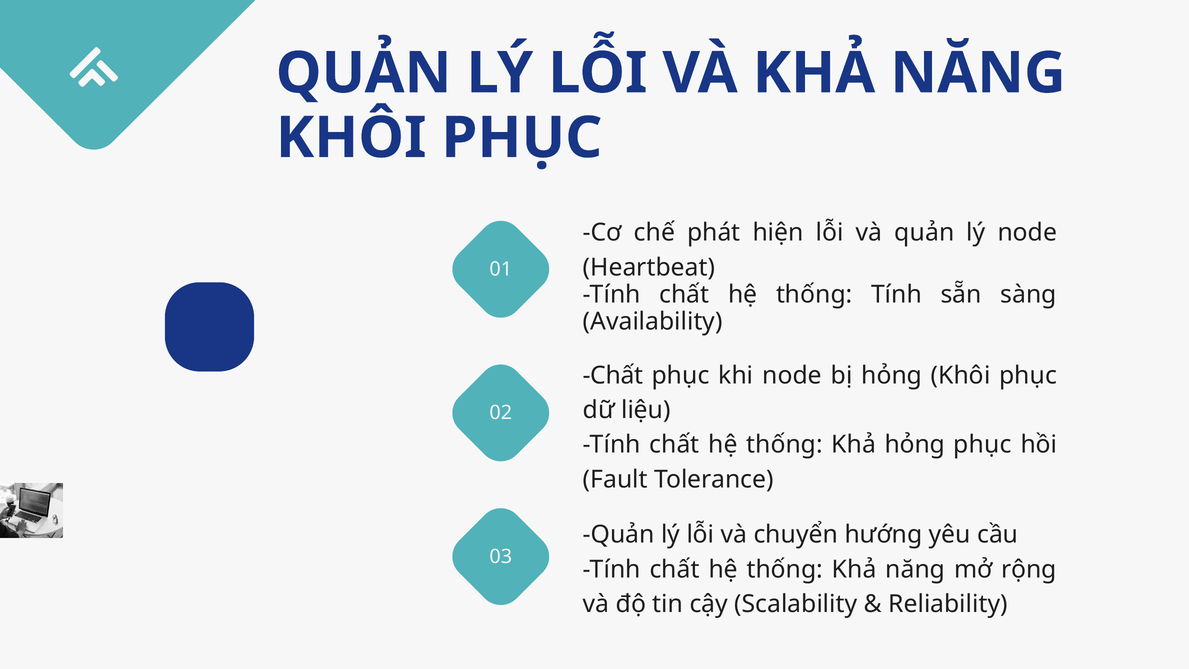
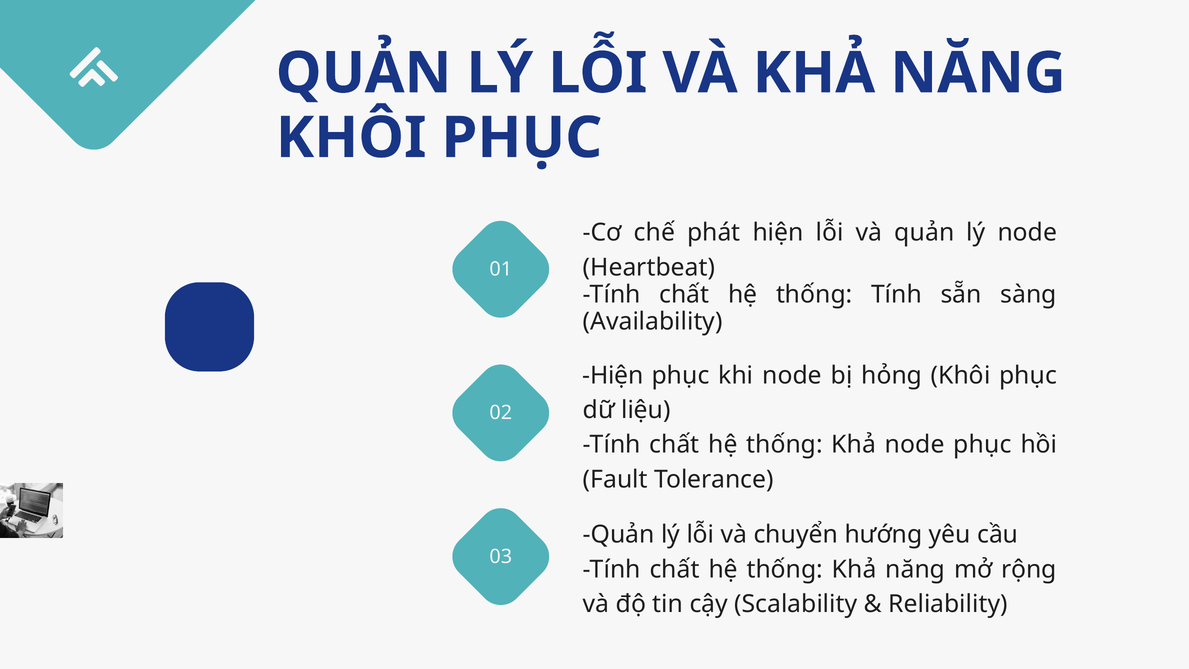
Chất: Chất -> Hiện (613, 375)
Khả hỏng: hỏng -> node (915, 445)
